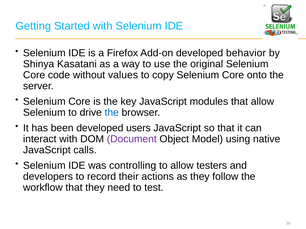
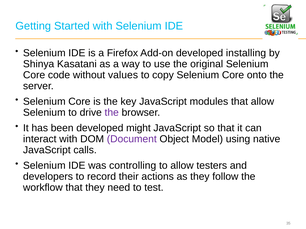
behavior: behavior -> installing (246, 53)
the colour: blue -> purple (112, 113)
users: users -> might (138, 128)
